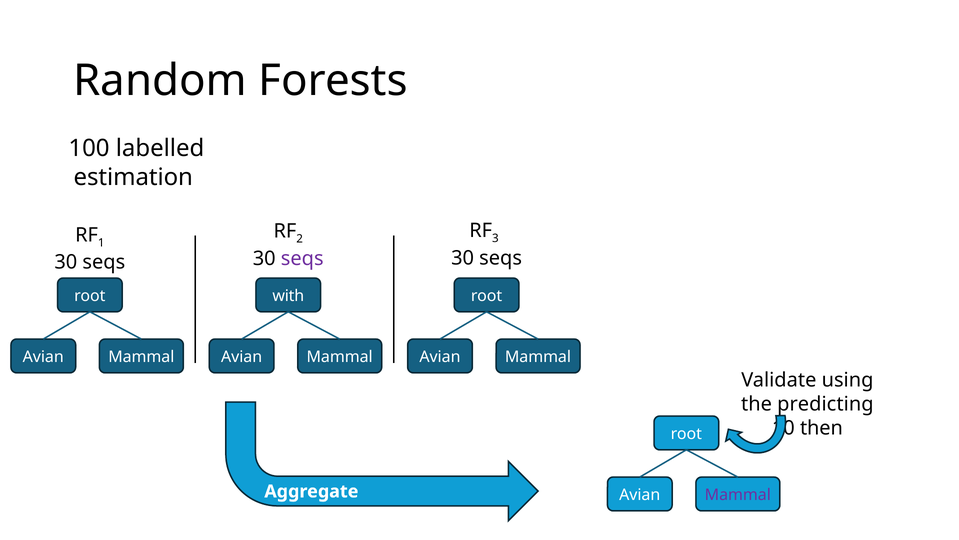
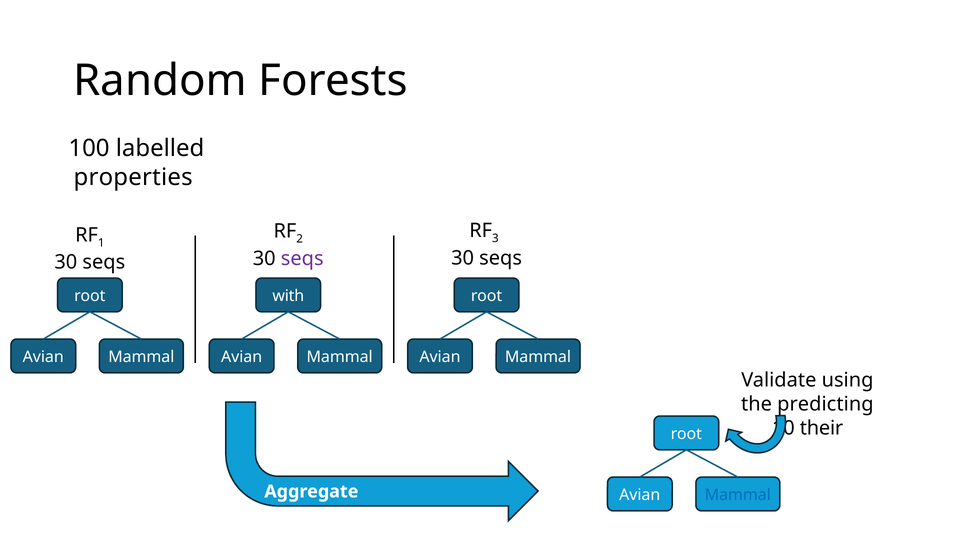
estimation: estimation -> properties (133, 177)
then: then -> their (821, 428)
Mammal colour: purple -> blue (738, 495)
